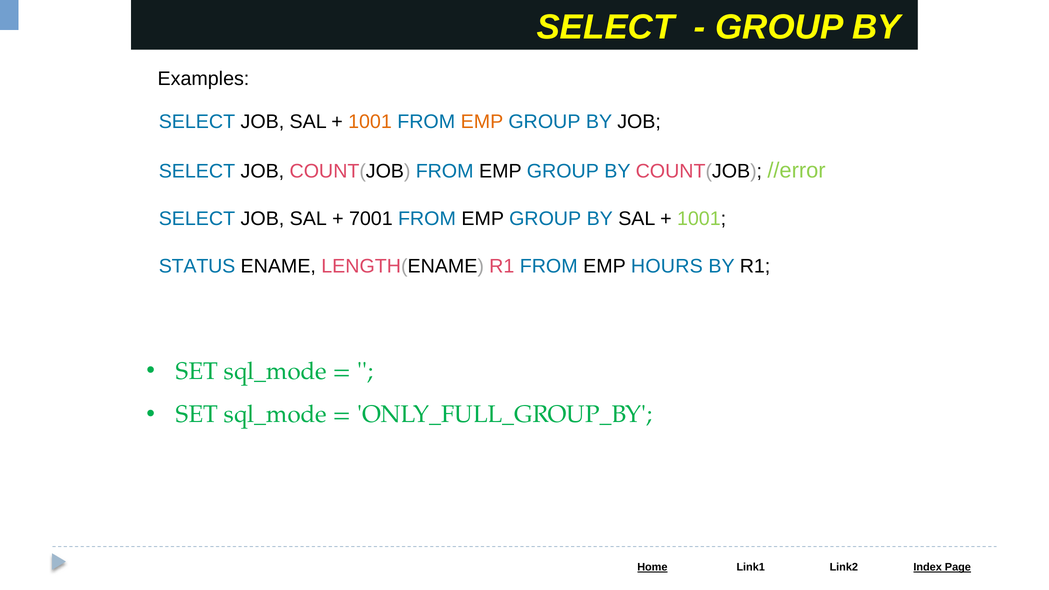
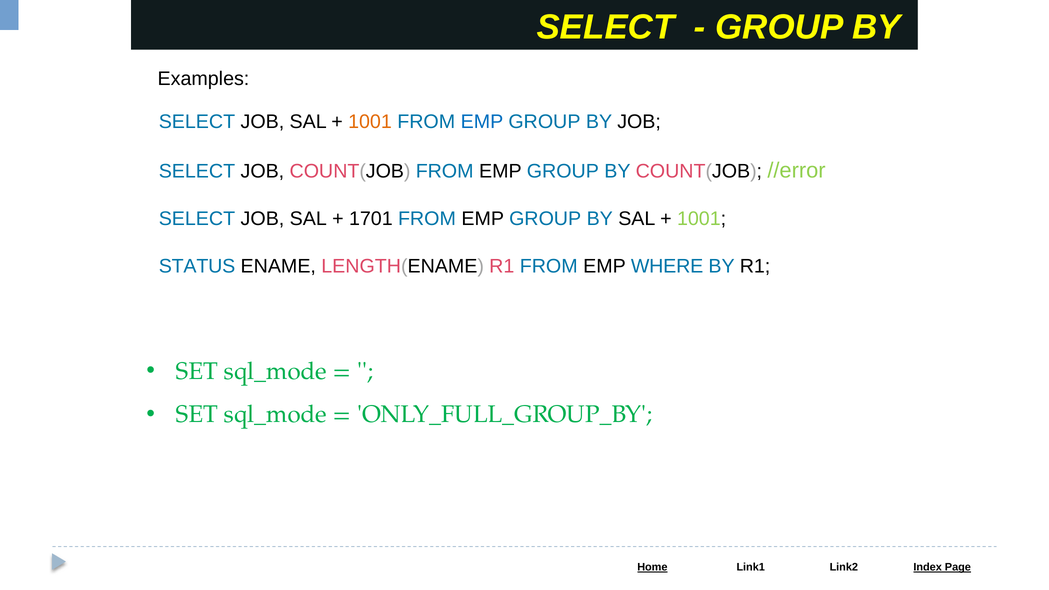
EMP colour: orange -> blue (482, 122)
7001: 7001 -> 1701 (371, 219)
HOURS: HOURS -> WHERE (667, 266)
